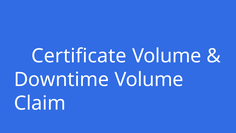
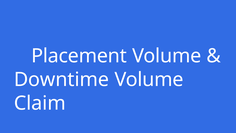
Certificate: Certificate -> Placement (79, 56)
